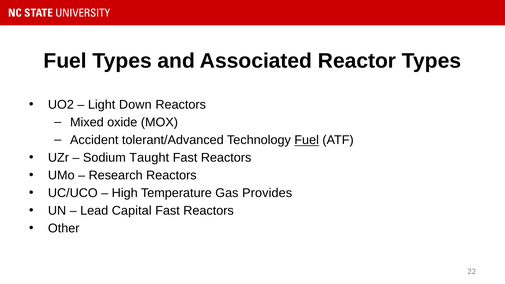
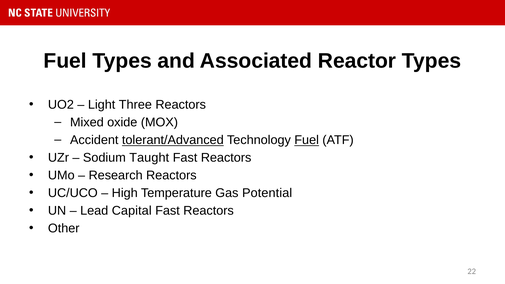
Down: Down -> Three (135, 105)
tolerant/Advanced underline: none -> present (173, 140)
Provides: Provides -> Potential (267, 193)
